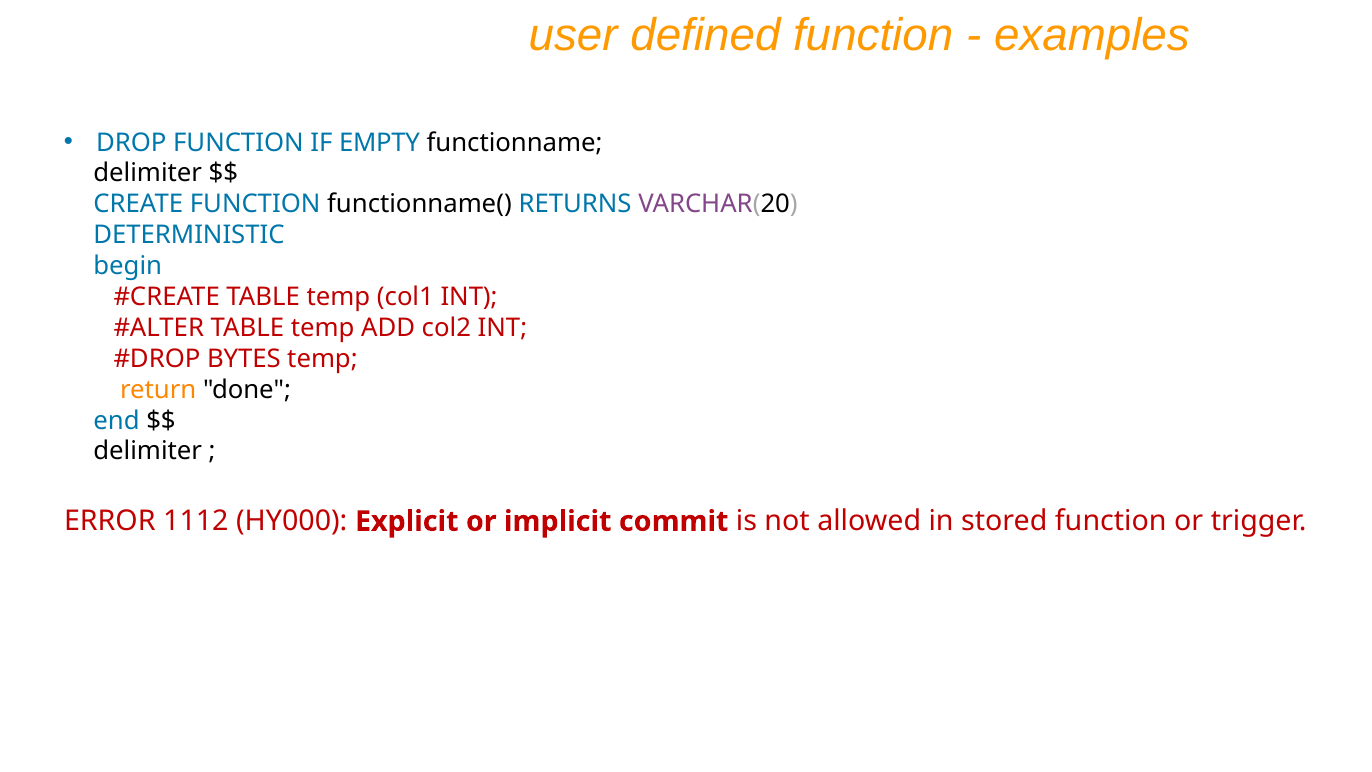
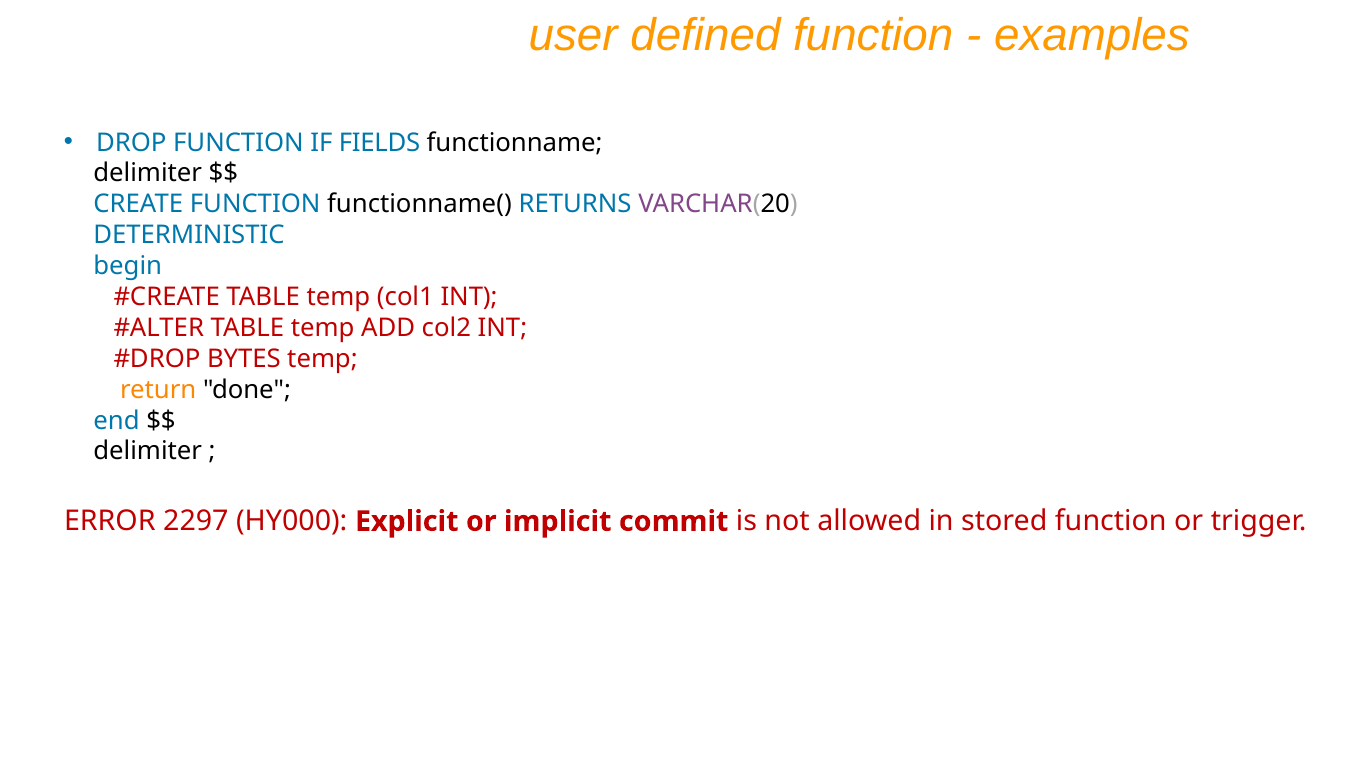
EMPTY: EMPTY -> FIELDS (380, 143)
1112: 1112 -> 2297 (196, 521)
